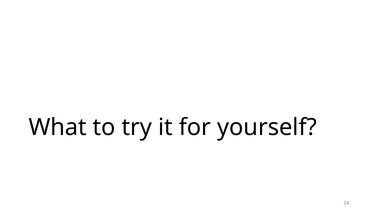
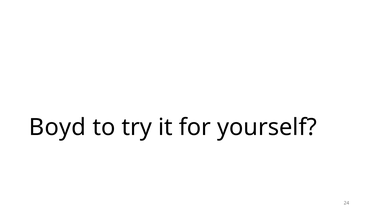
What: What -> Boyd (57, 127)
